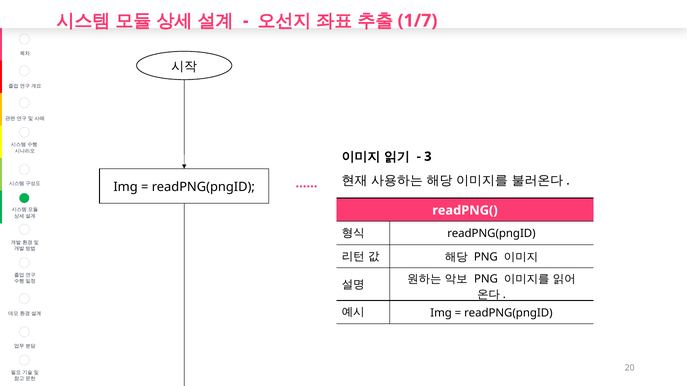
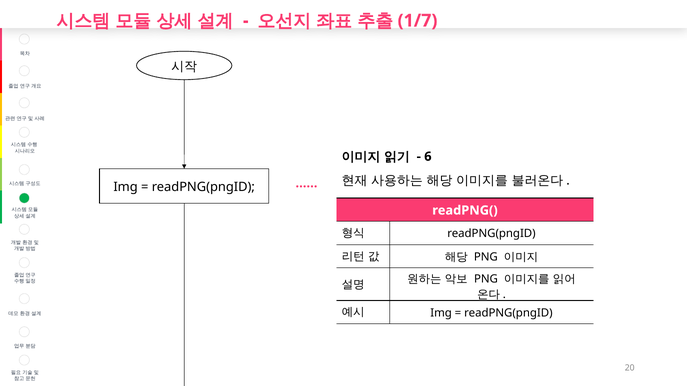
3: 3 -> 6 (428, 157)
